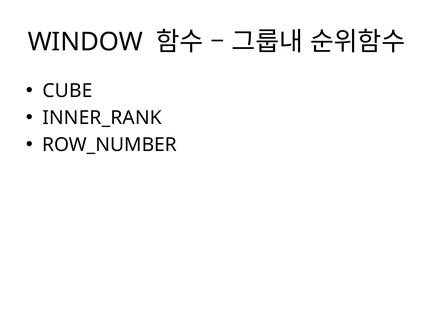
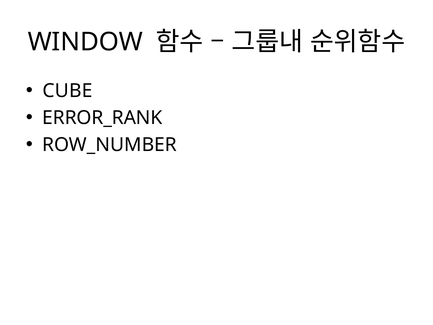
INNER_RANK: INNER_RANK -> ERROR_RANK (102, 118)
